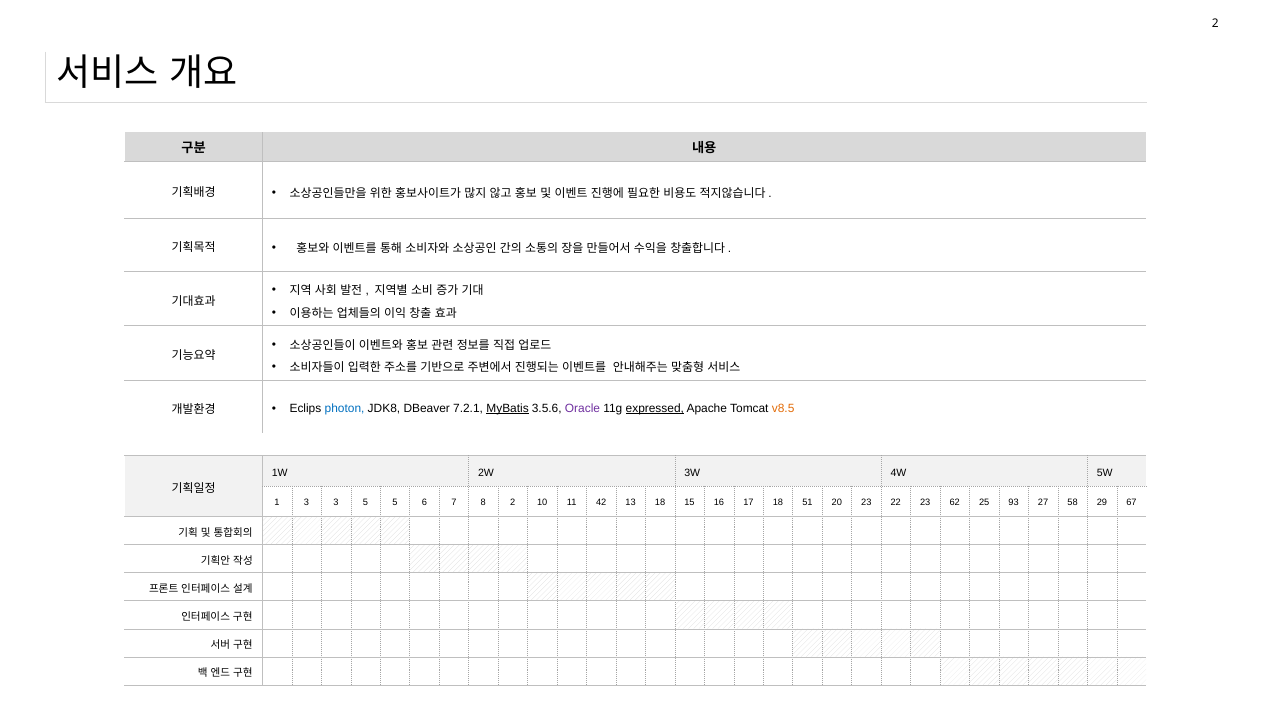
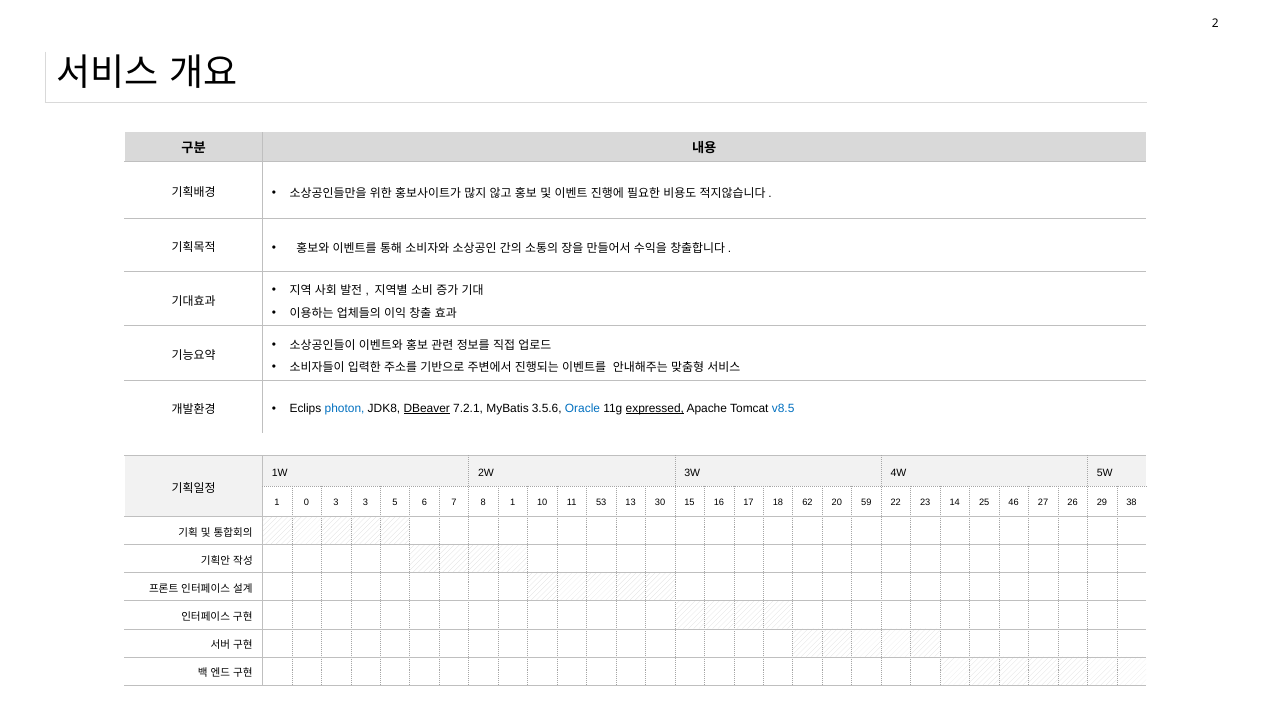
DBeaver underline: none -> present (427, 408)
MyBatis underline: present -> none (508, 408)
Oracle colour: purple -> blue (583, 408)
v8.5 colour: orange -> blue (783, 408)
1 3: 3 -> 0 (307, 503)
3 5: 5 -> 3 (365, 503)
8 2: 2 -> 1 (513, 503)
42: 42 -> 53 (601, 503)
13 18: 18 -> 30 (660, 503)
51: 51 -> 62 (807, 503)
20 23: 23 -> 59 (866, 503)
62: 62 -> 14 (955, 503)
93: 93 -> 46 (1014, 503)
58: 58 -> 26 (1073, 503)
67: 67 -> 38 (1131, 503)
